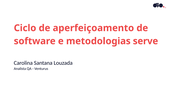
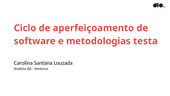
serve: serve -> testa (145, 41)
